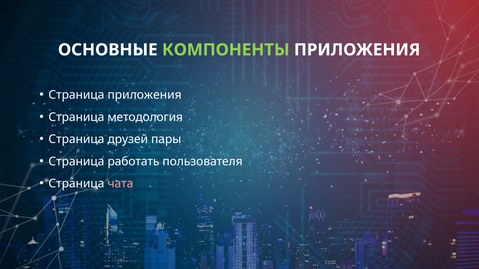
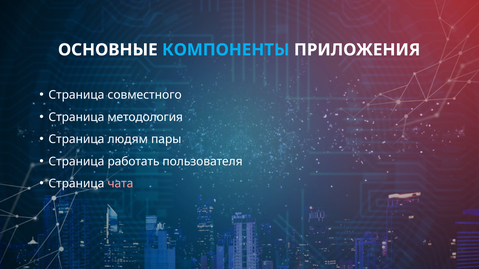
КОМПОНЕНТЫ colour: light green -> light blue (226, 50)
Страница приложения: приложения -> совместного (145, 95)
друзей: друзей -> людям (128, 140)
